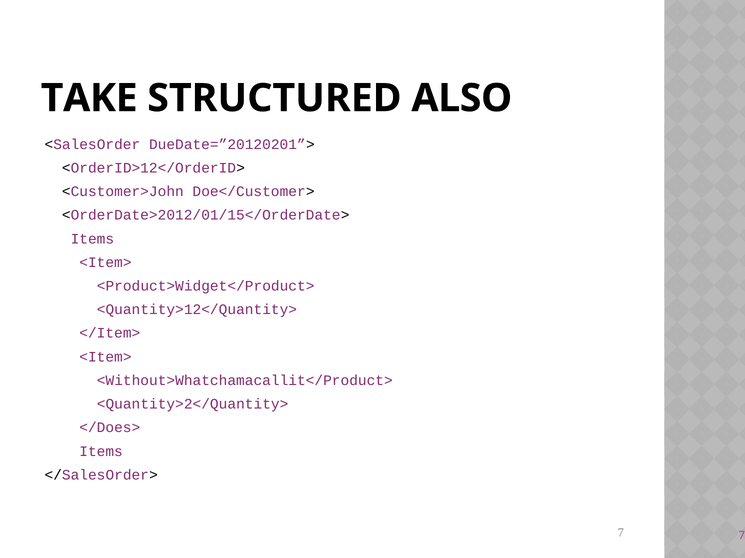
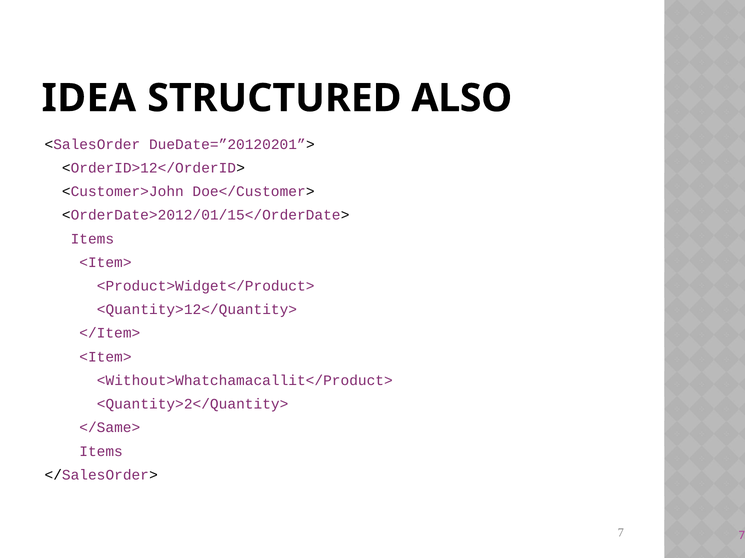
TAKE: TAKE -> IDEA (89, 98)
</Does>: </Does> -> </Same> (110, 428)
